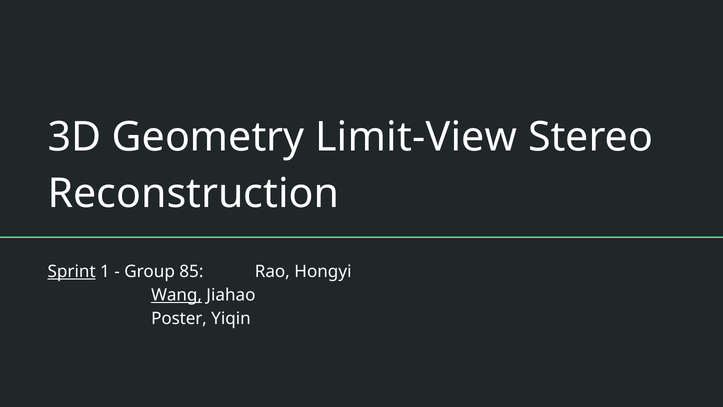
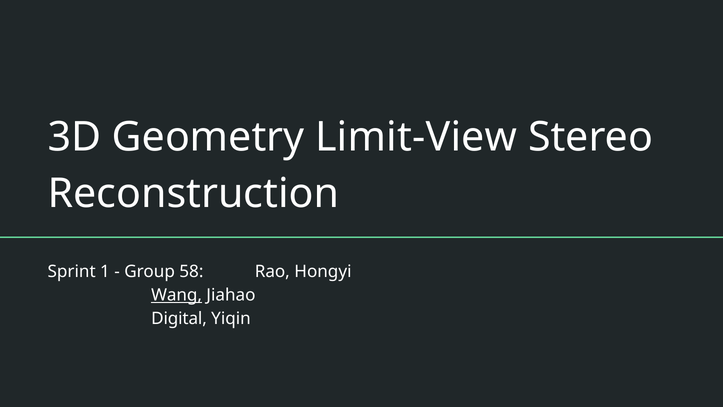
Sprint underline: present -> none (72, 272)
85: 85 -> 58 (191, 272)
Poster: Poster -> Digital (179, 318)
